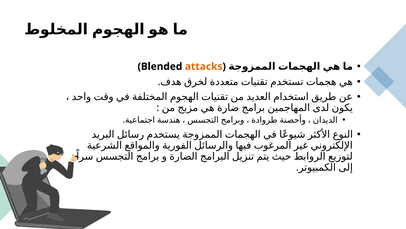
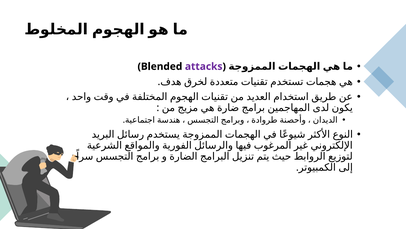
attacks colour: orange -> purple (204, 66)
